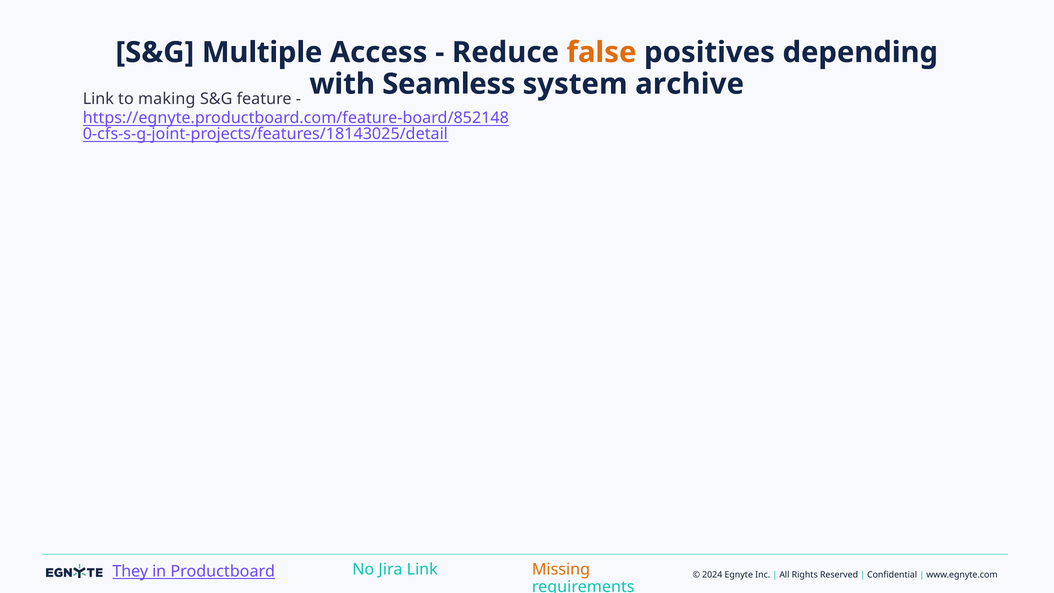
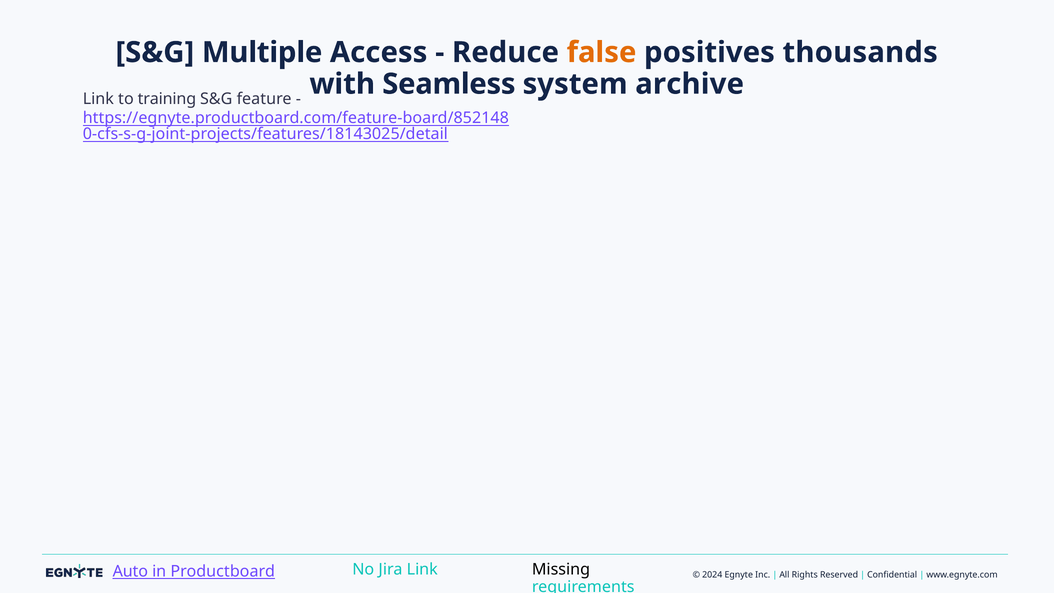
depending: depending -> thousands (860, 52)
making: making -> training (167, 99)
They: They -> Auto (130, 571)
Missing colour: orange -> black (561, 569)
